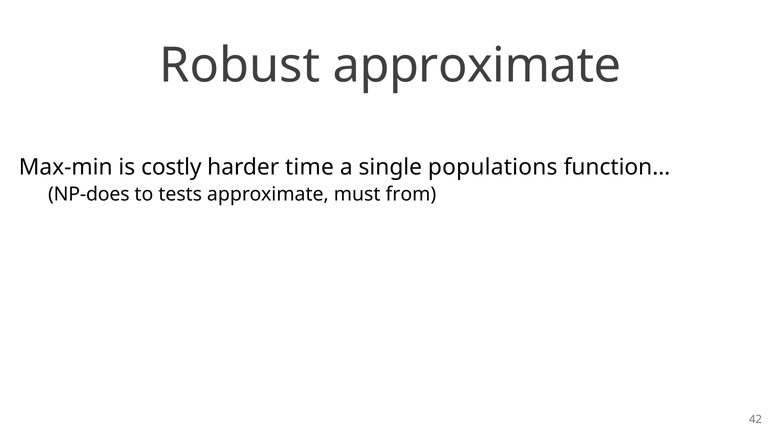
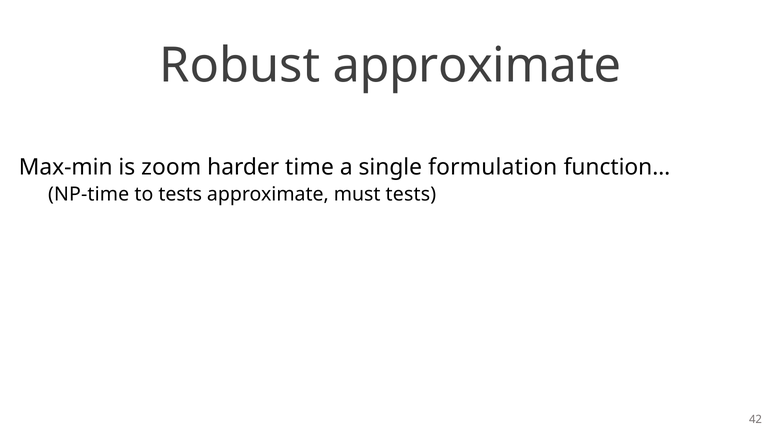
costly: costly -> zoom (171, 167)
populations: populations -> formulation (493, 167)
NP-does: NP-does -> NP-time (89, 194)
must from: from -> tests (411, 194)
